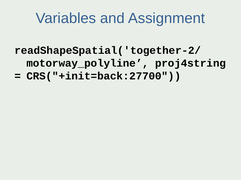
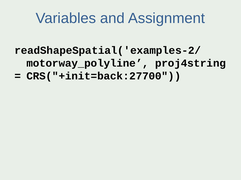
readShapeSpatial('together-2/: readShapeSpatial('together-2/ -> readShapeSpatial('examples-2/ (108, 51)
